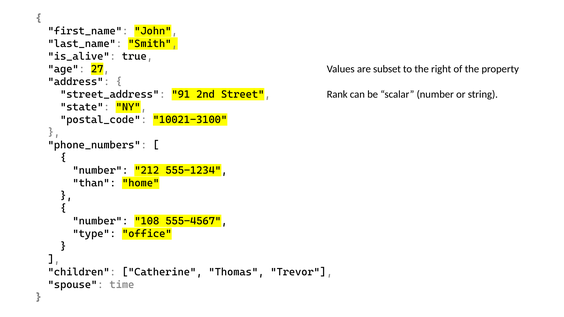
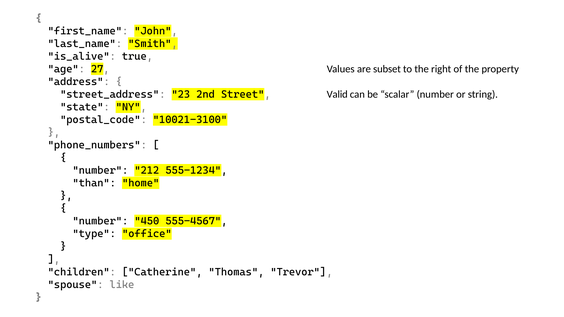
91: 91 -> 23 (181, 94)
Rank: Rank -> Valid (337, 95)
108: 108 -> 450 (147, 221)
time: time -> like (122, 285)
